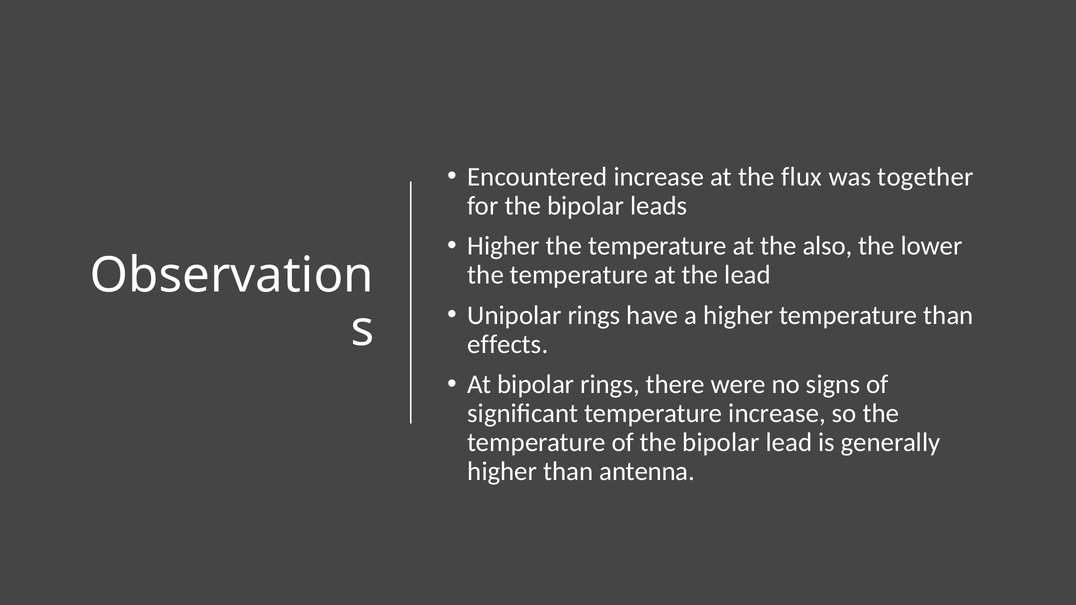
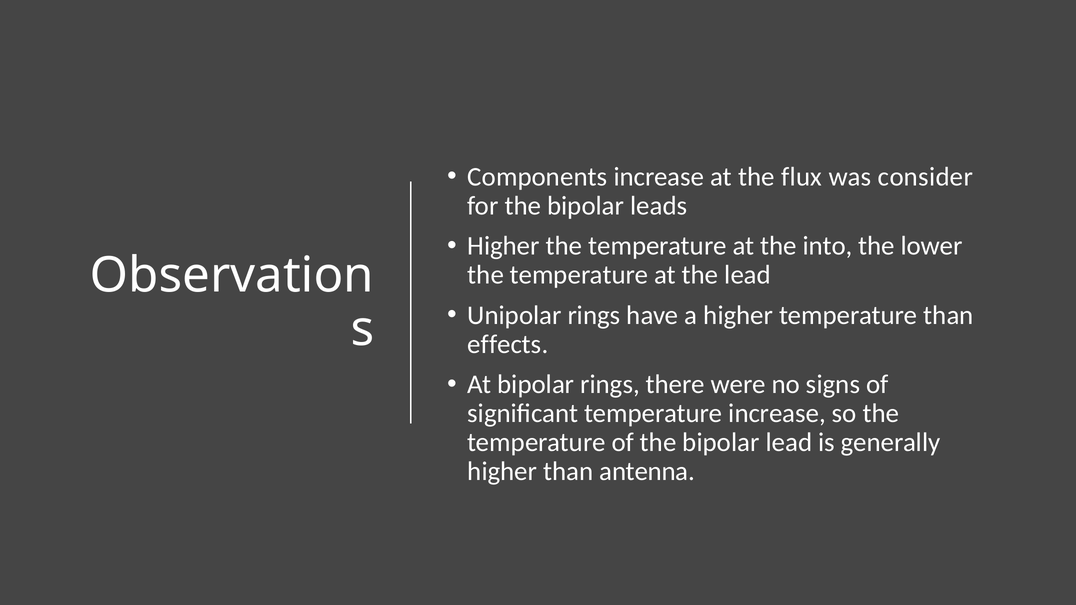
Encountered: Encountered -> Components (537, 177)
together: together -> consider (925, 177)
also: also -> into (828, 246)
